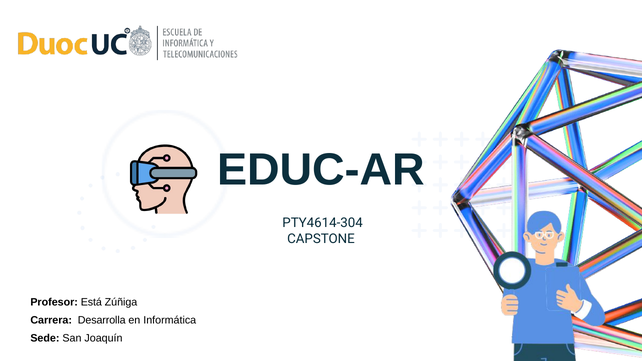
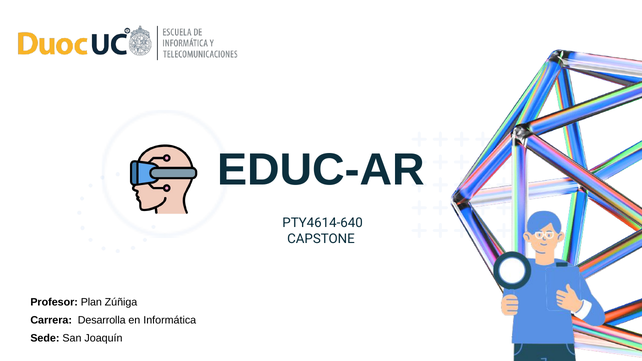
PTY4614-304: PTY4614-304 -> PTY4614-640 (323, 223)
Está: Está -> Plan (91, 302)
